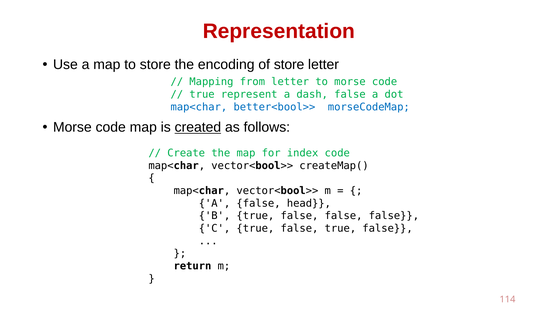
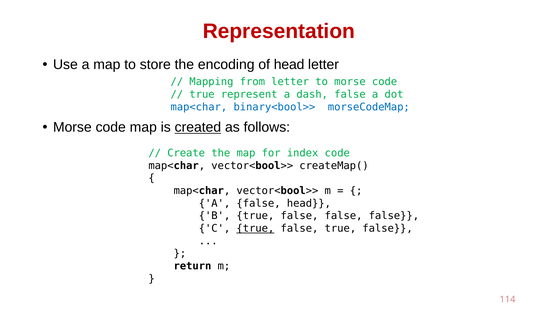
of store: store -> head (289, 65)
better<bool>>: better<bool>> -> binary<bool>> (274, 107)
true underline: none -> present (255, 228)
